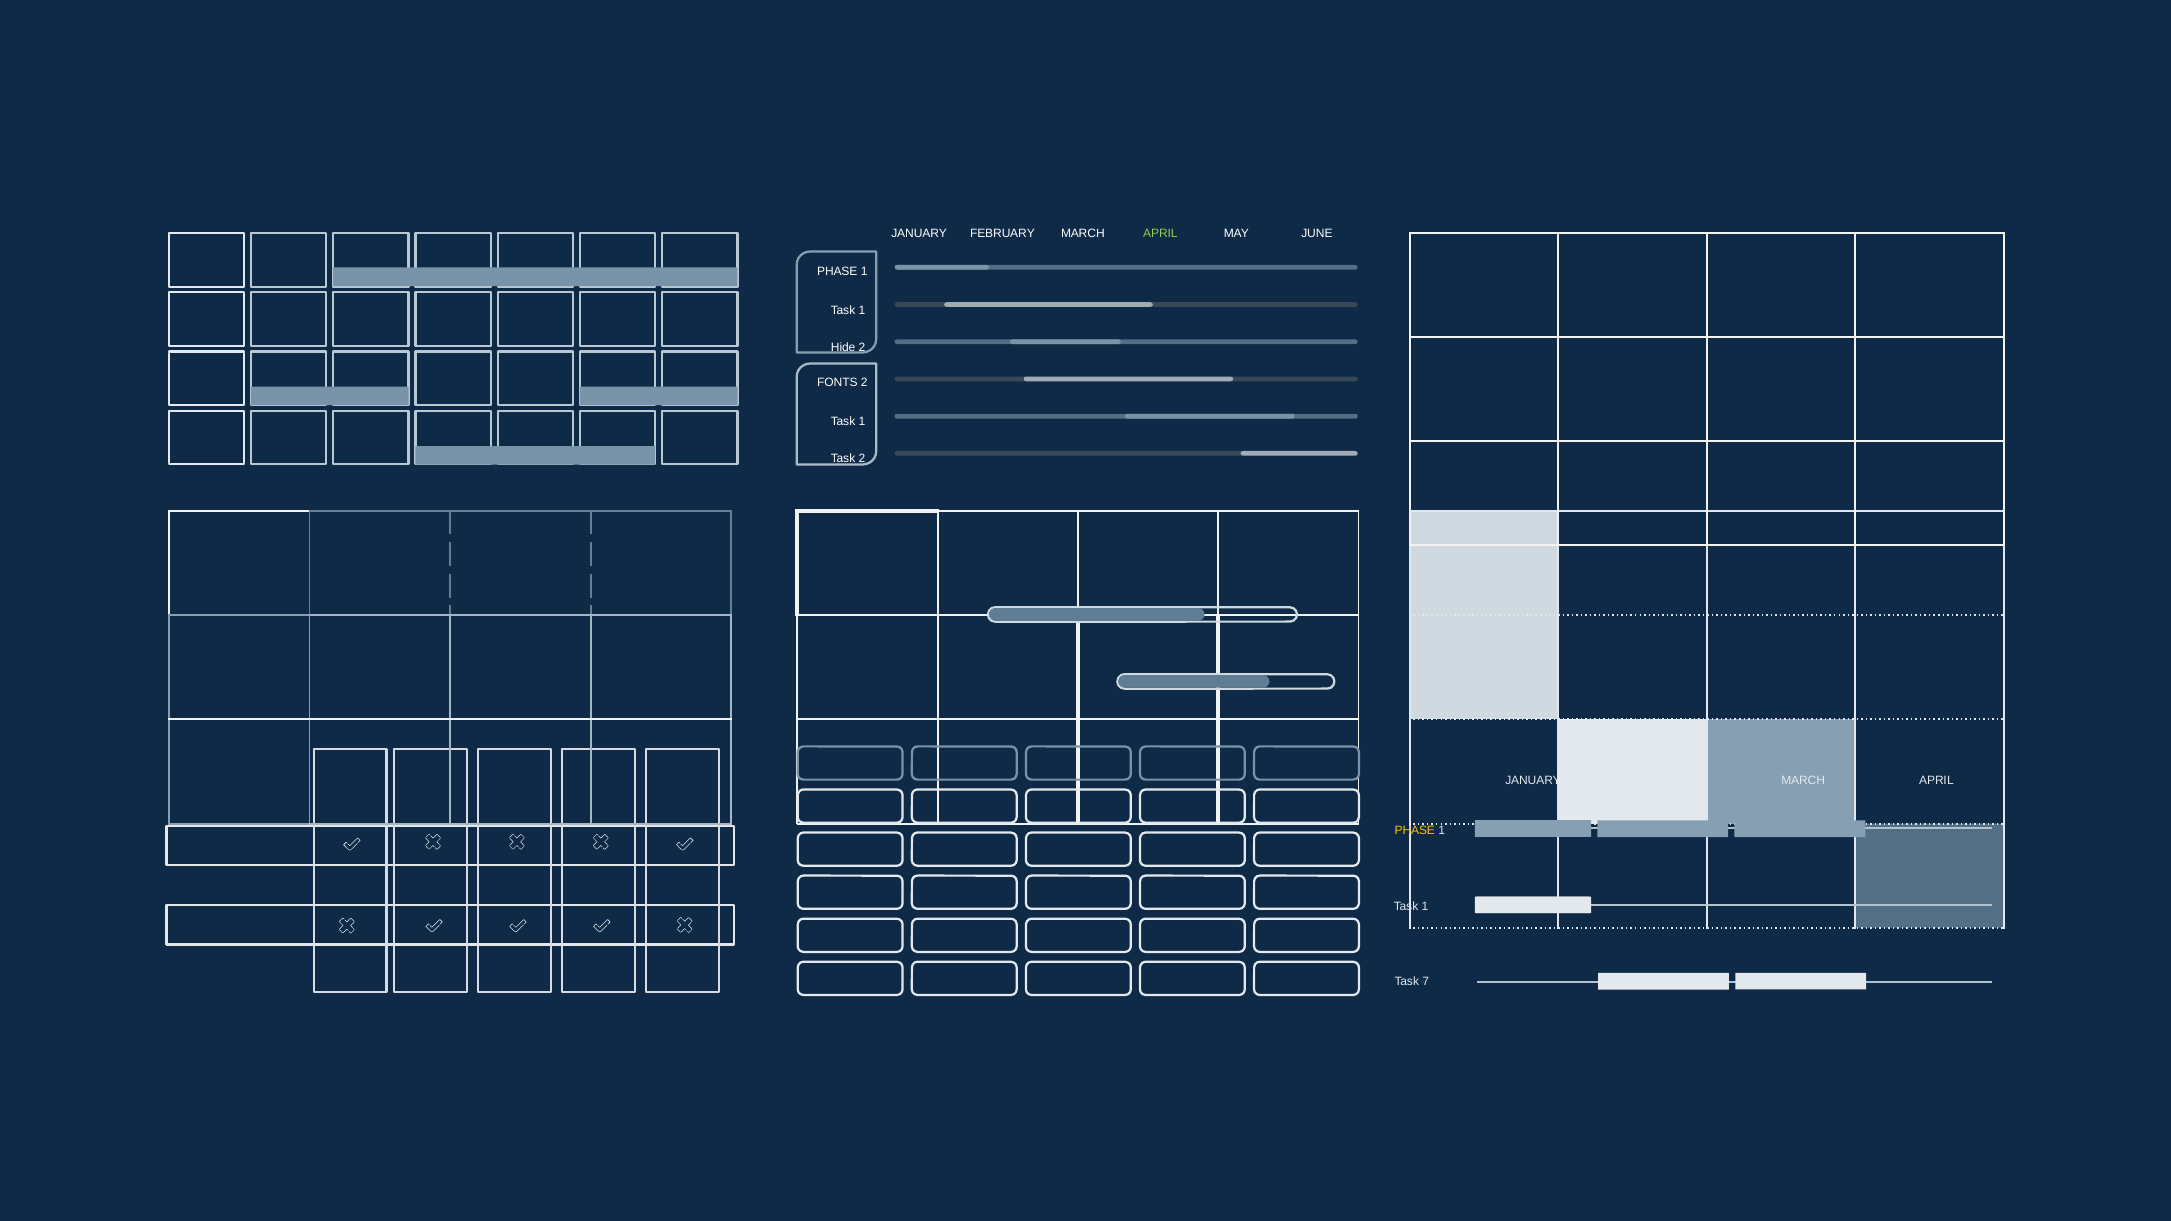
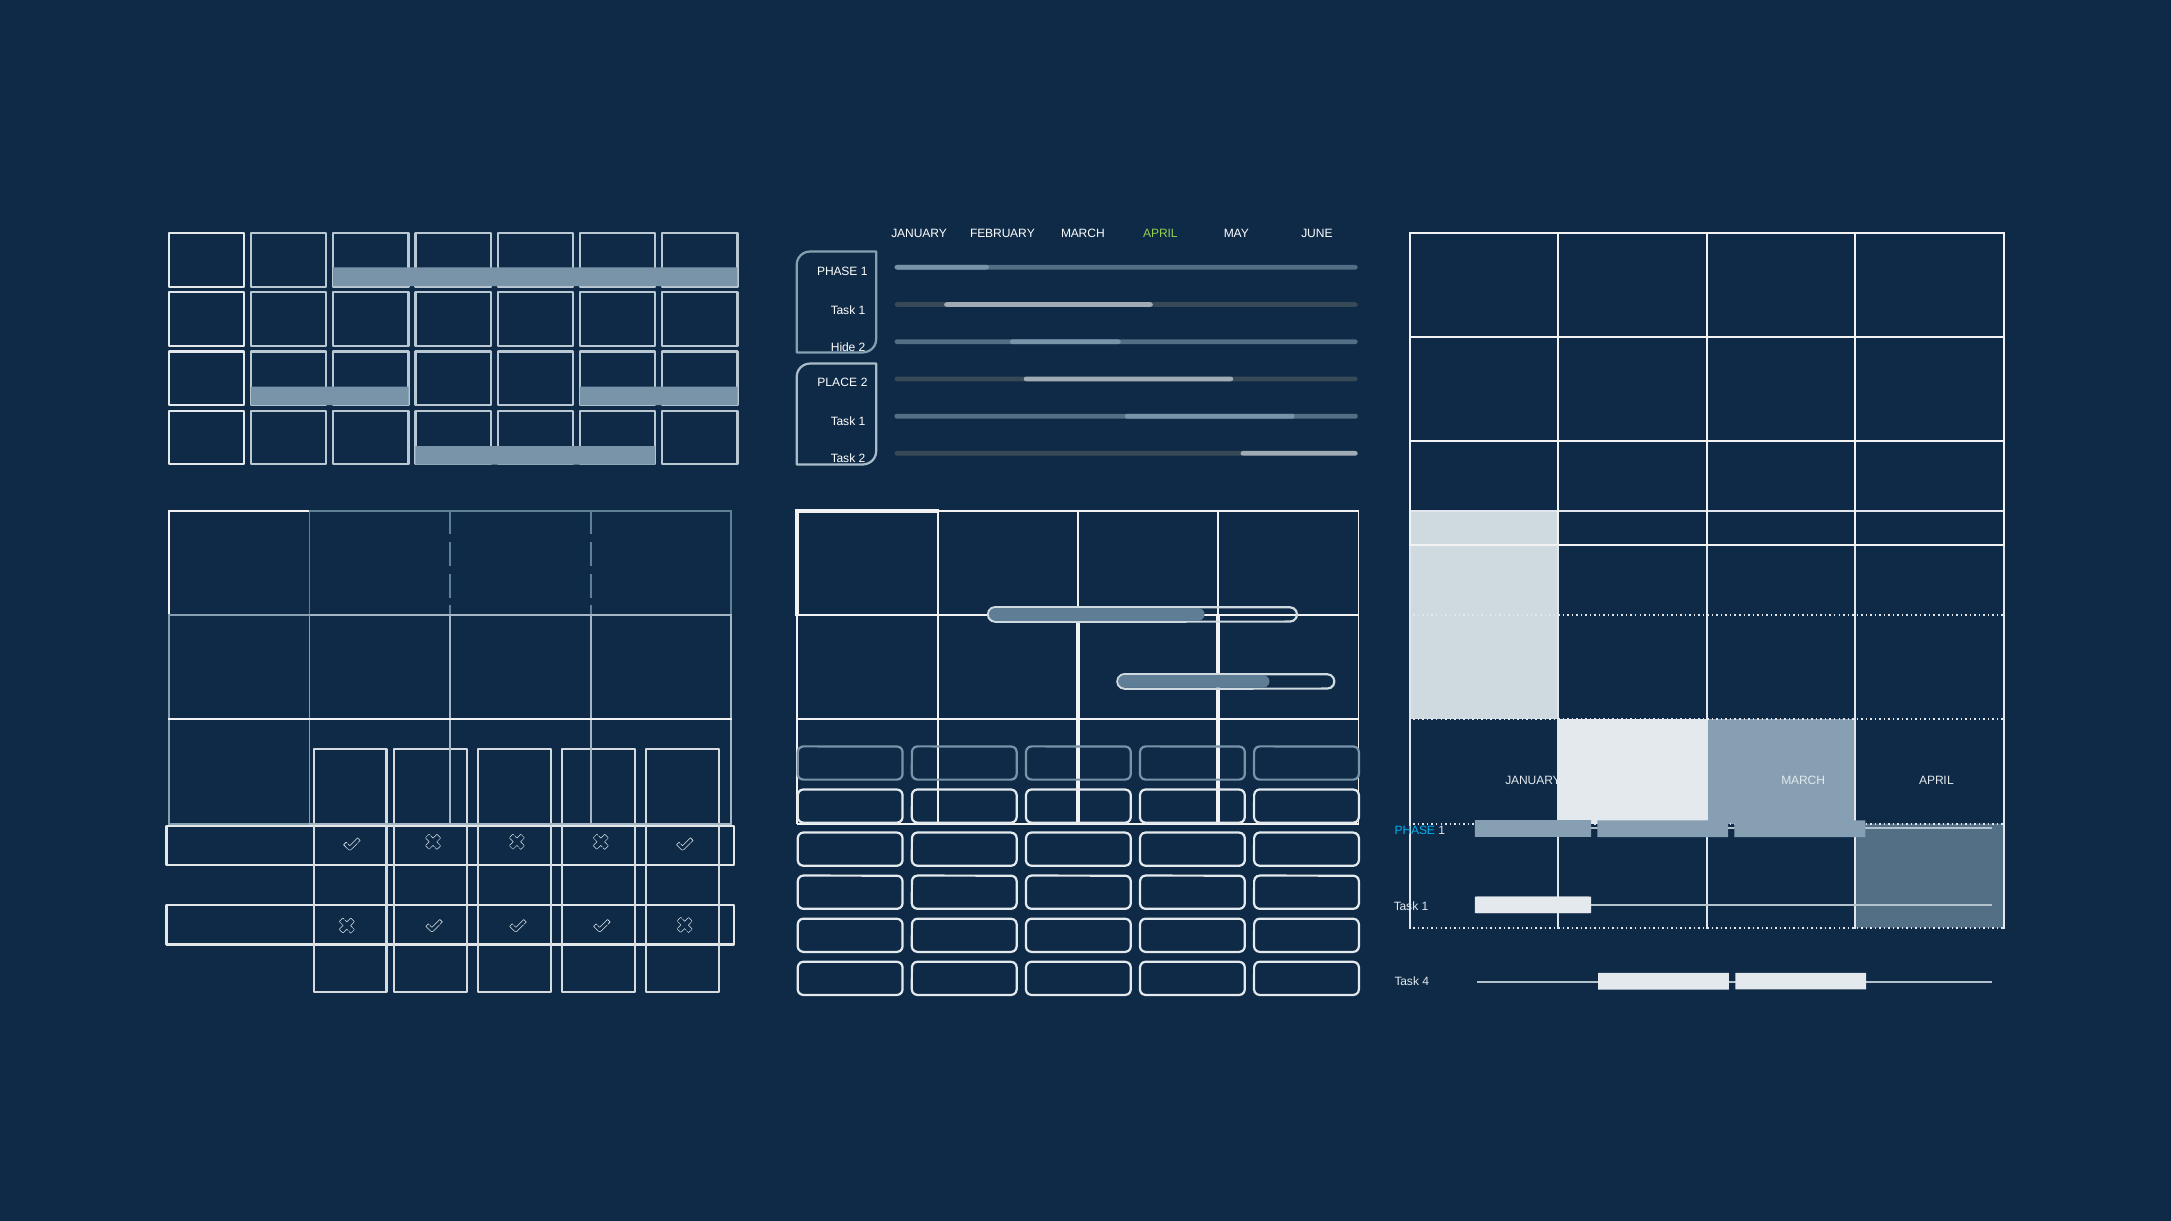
FONTS: FONTS -> PLACE (837, 382)
PHASE colour: yellow -> light blue (1415, 831)
7: 7 -> 4 (1426, 982)
